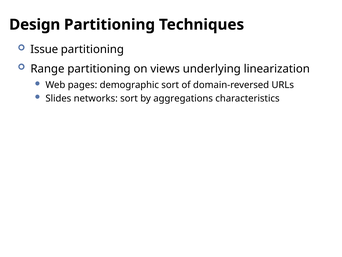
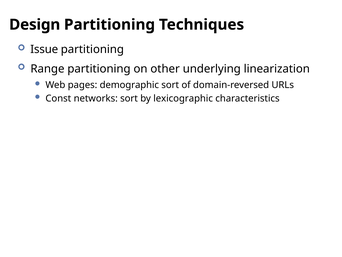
views: views -> other (165, 69)
Slides: Slides -> Const (58, 98)
aggregations: aggregations -> lexicographic (183, 98)
